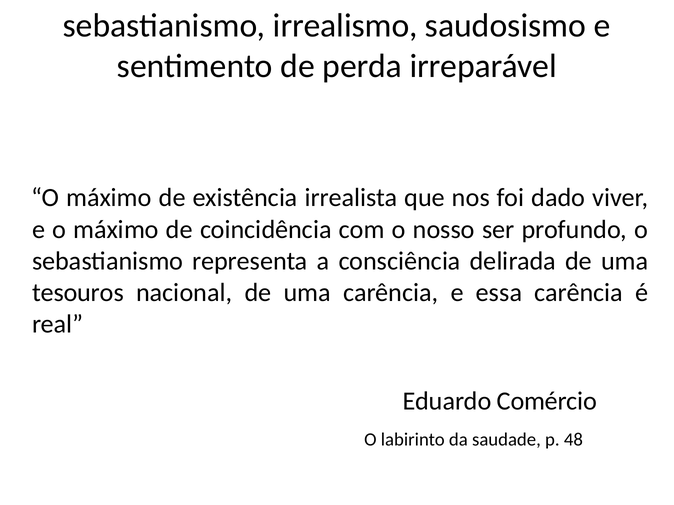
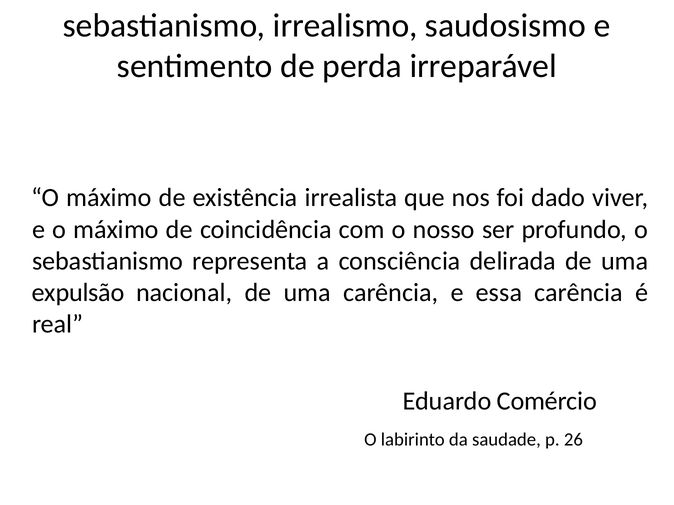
tesouros: tesouros -> expulsão (78, 293)
48: 48 -> 26 (573, 440)
